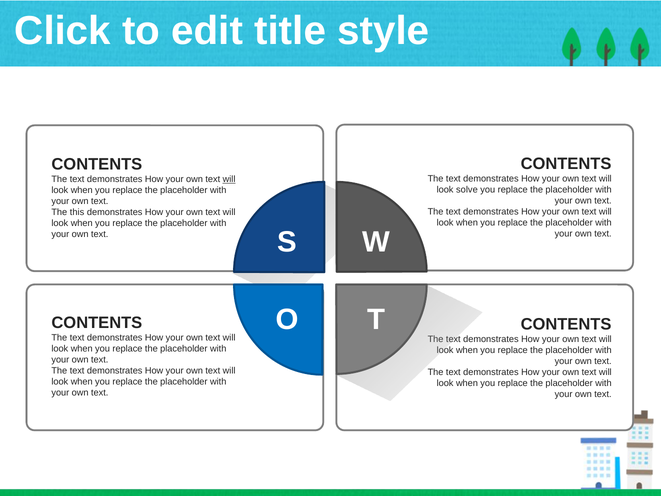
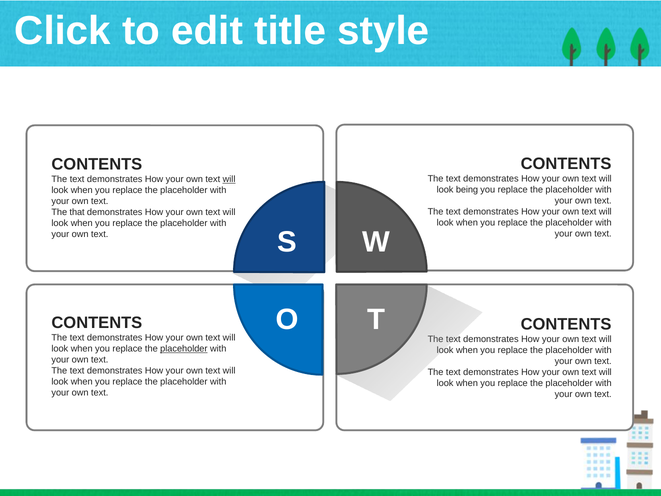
solve: solve -> being (467, 190)
this: this -> that (77, 212)
placeholder underline: none -> present (184, 349)
